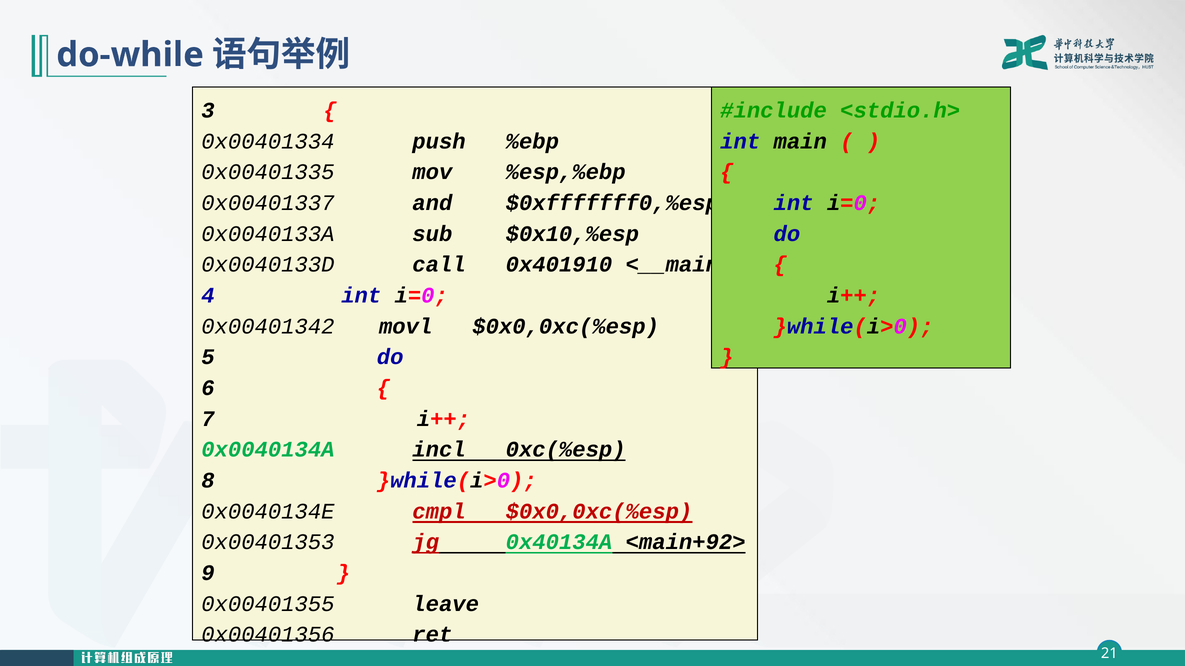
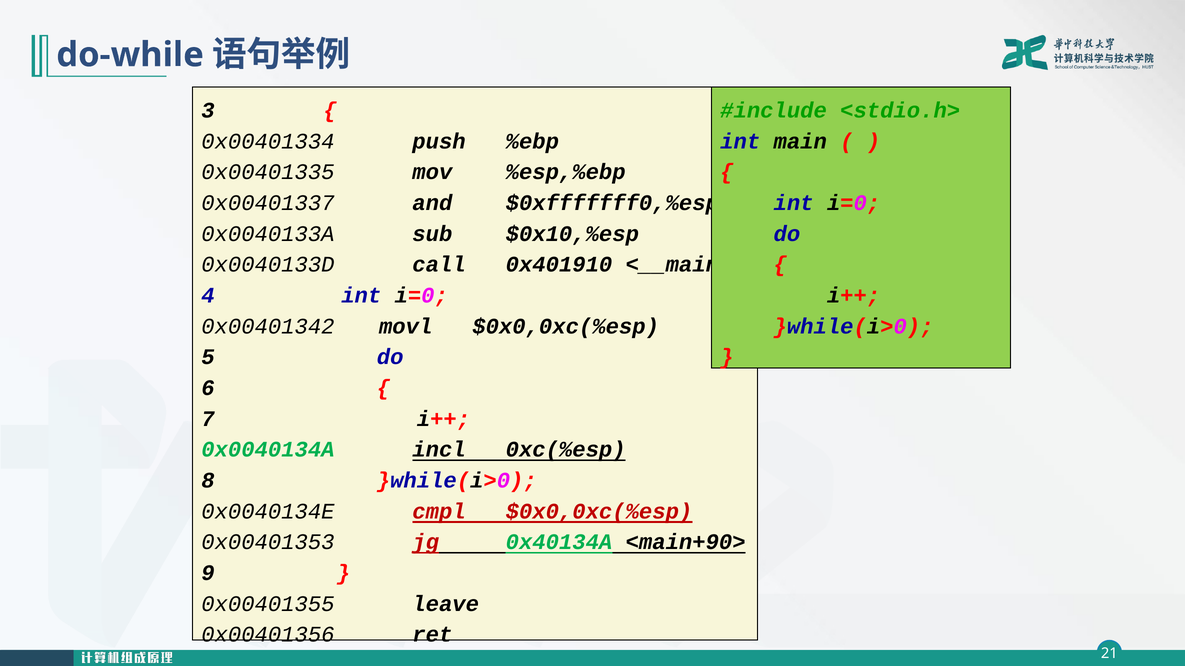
<main+92>: <main+92> -> <main+90> (686, 542)
